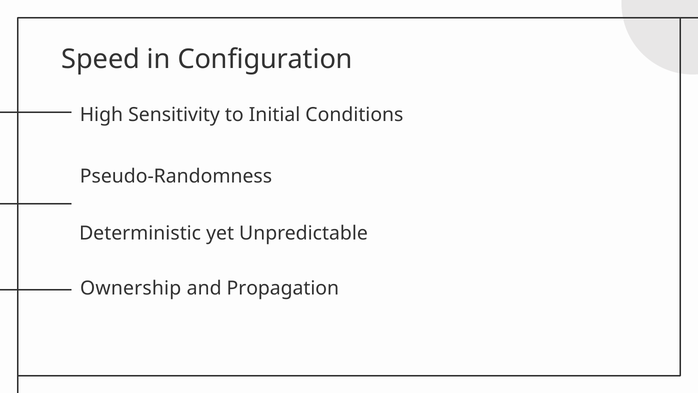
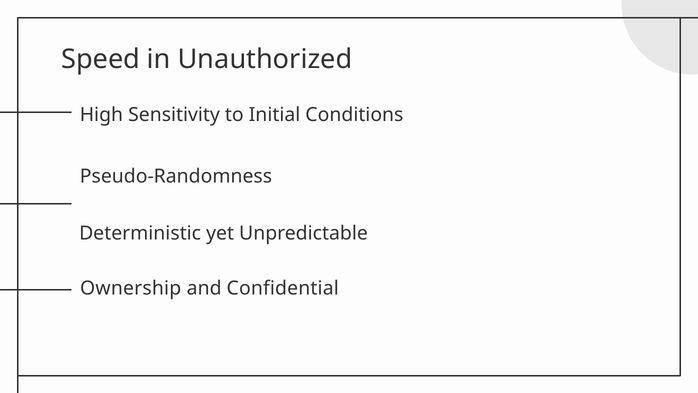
Configuration: Configuration -> Unauthorized (265, 59)
Propagation: Propagation -> Confidential (283, 288)
